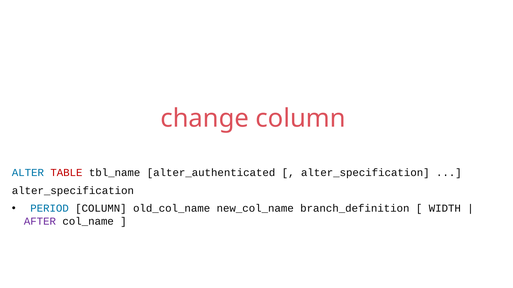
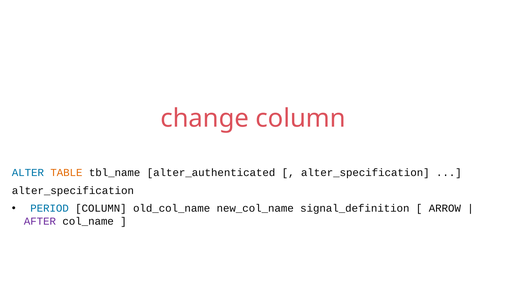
TABLE colour: red -> orange (66, 173)
branch_definition: branch_definition -> signal_definition (355, 209)
WIDTH: WIDTH -> ARROW (445, 209)
